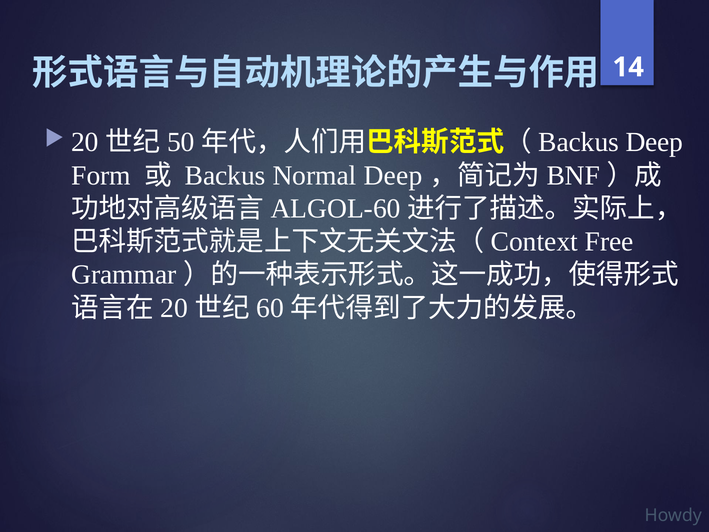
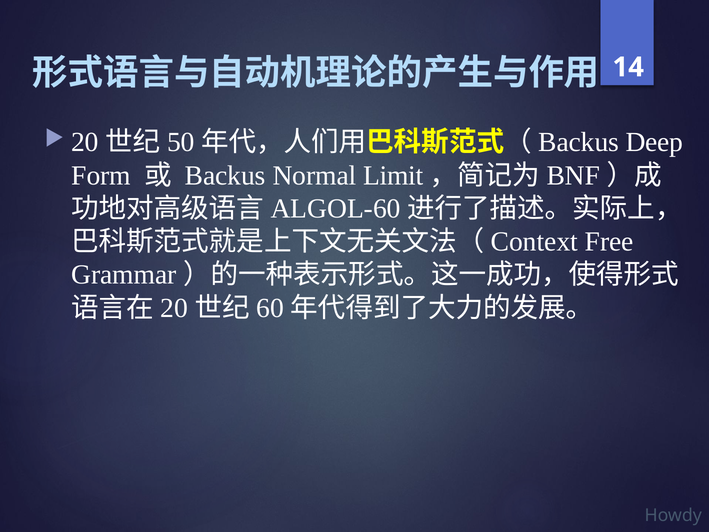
Normal Deep: Deep -> Limit (393, 175)
